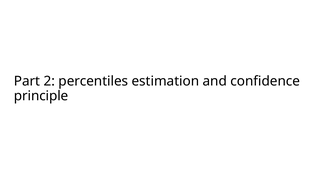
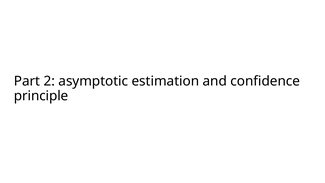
percentiles: percentiles -> asymptotic (93, 81)
